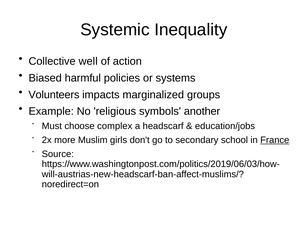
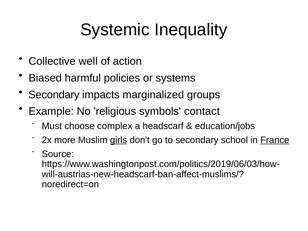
Volunteers: Volunteers -> Secondary (54, 95)
another: another -> contact (202, 111)
girls underline: none -> present (119, 140)
